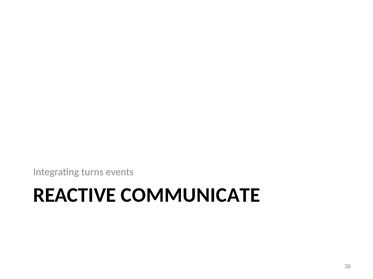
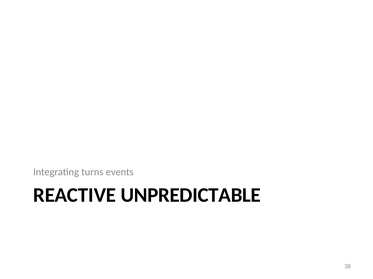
COMMUNICATE: COMMUNICATE -> UNPREDICTABLE (191, 196)
